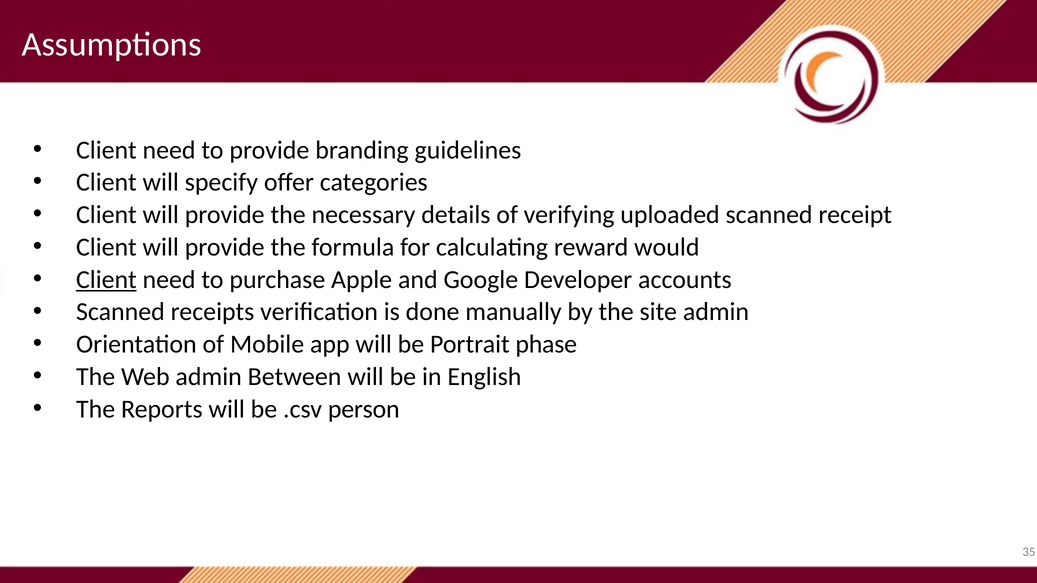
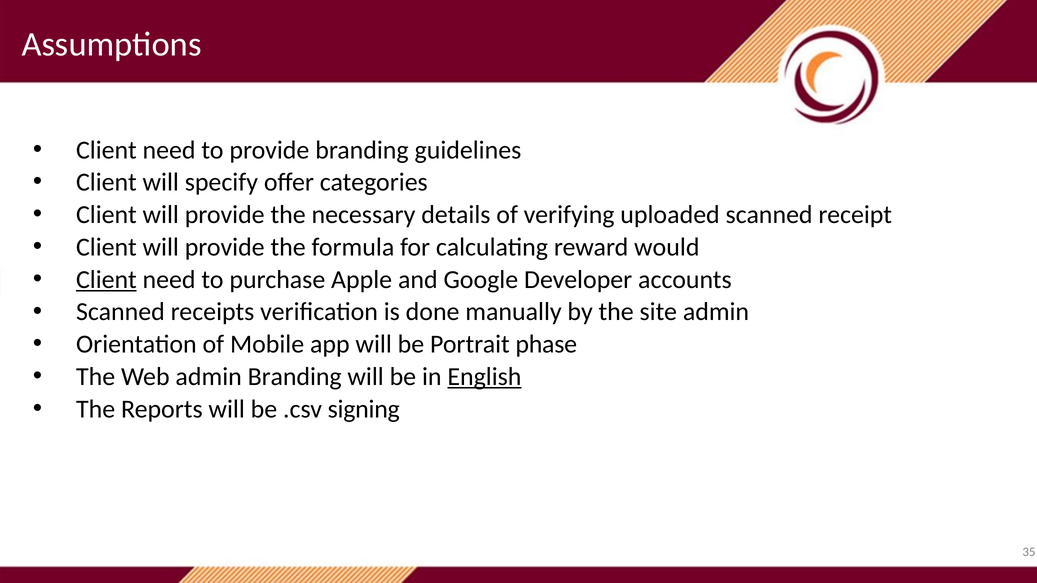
admin Between: Between -> Branding (295, 377)
English underline: none -> present (484, 377)
person: person -> signing (364, 409)
